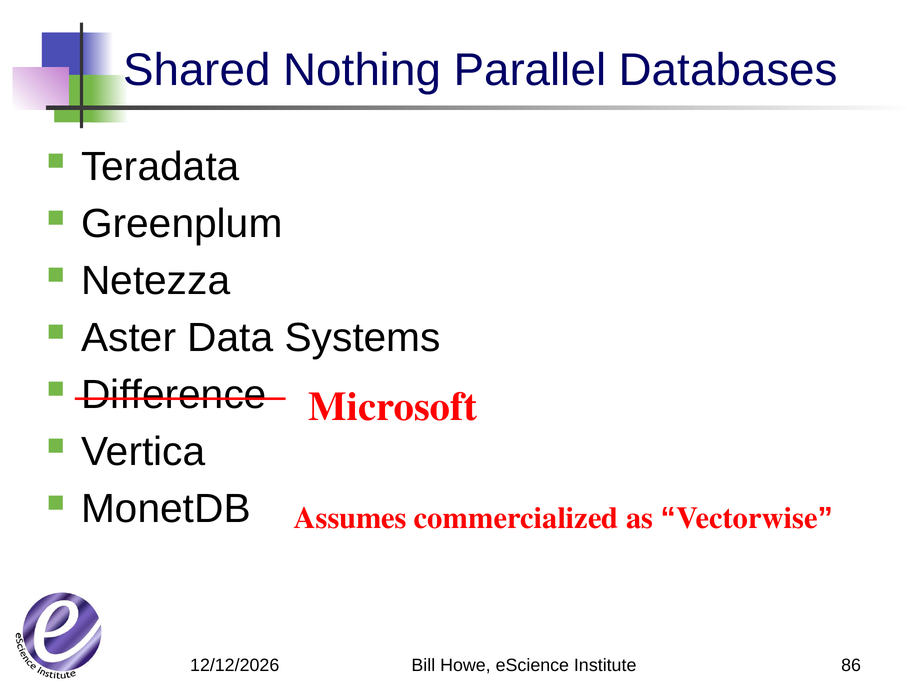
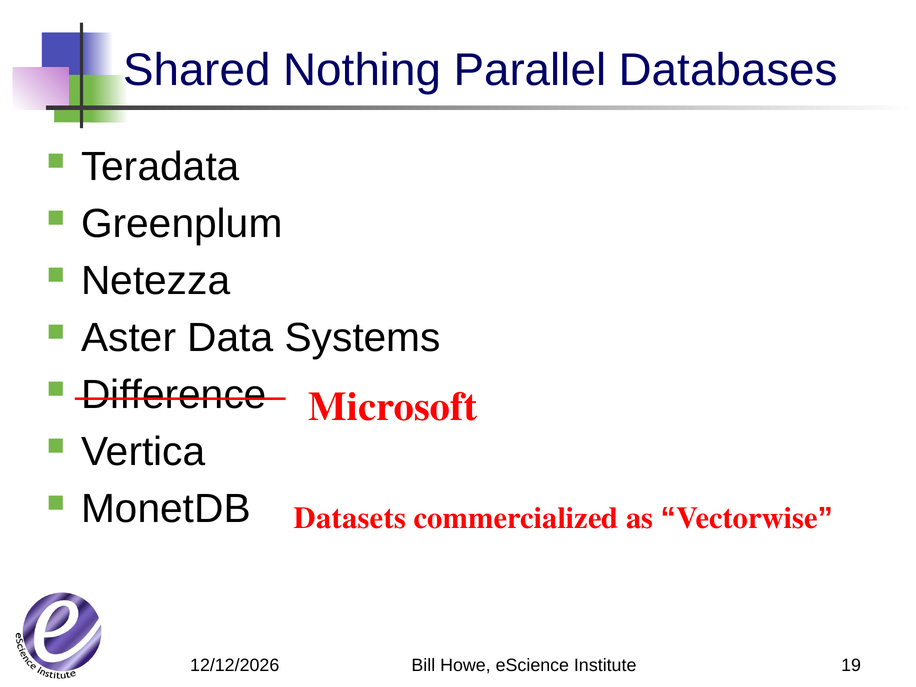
Assumes: Assumes -> Datasets (350, 518)
86: 86 -> 19 (851, 665)
